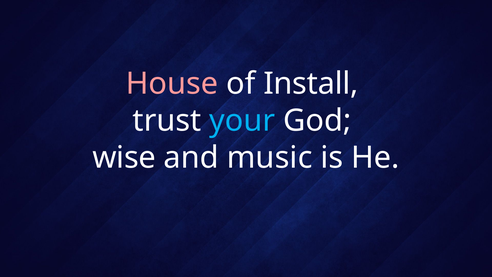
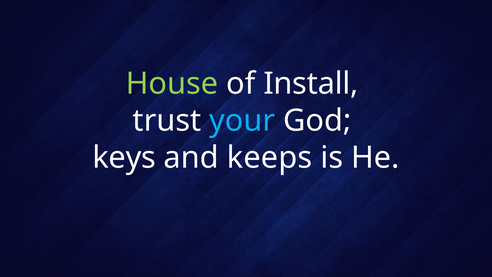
House colour: pink -> light green (172, 84)
wise: wise -> keys (124, 157)
music: music -> keeps (270, 157)
